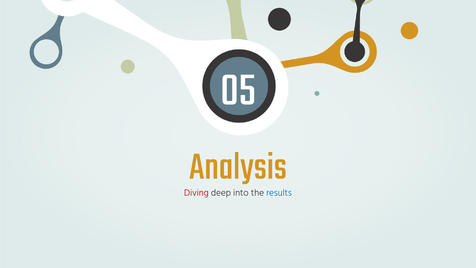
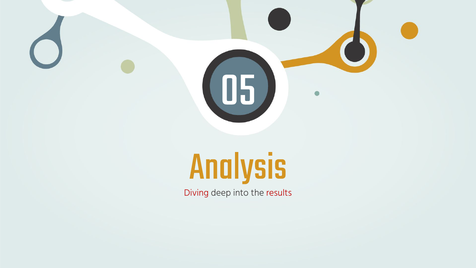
results colour: blue -> red (279, 193)
